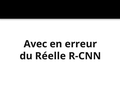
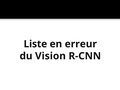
Avec: Avec -> Liste (35, 44)
Réelle: Réelle -> Vision (50, 56)
